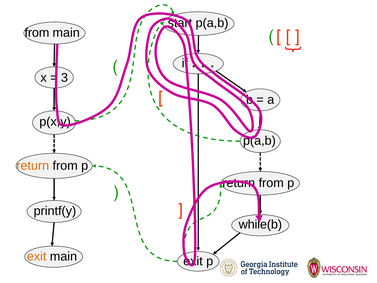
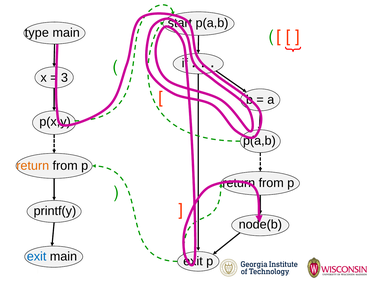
from: from -> type (37, 33)
while(b: while(b -> node(b (260, 224)
exit colour: orange -> blue (37, 256)
